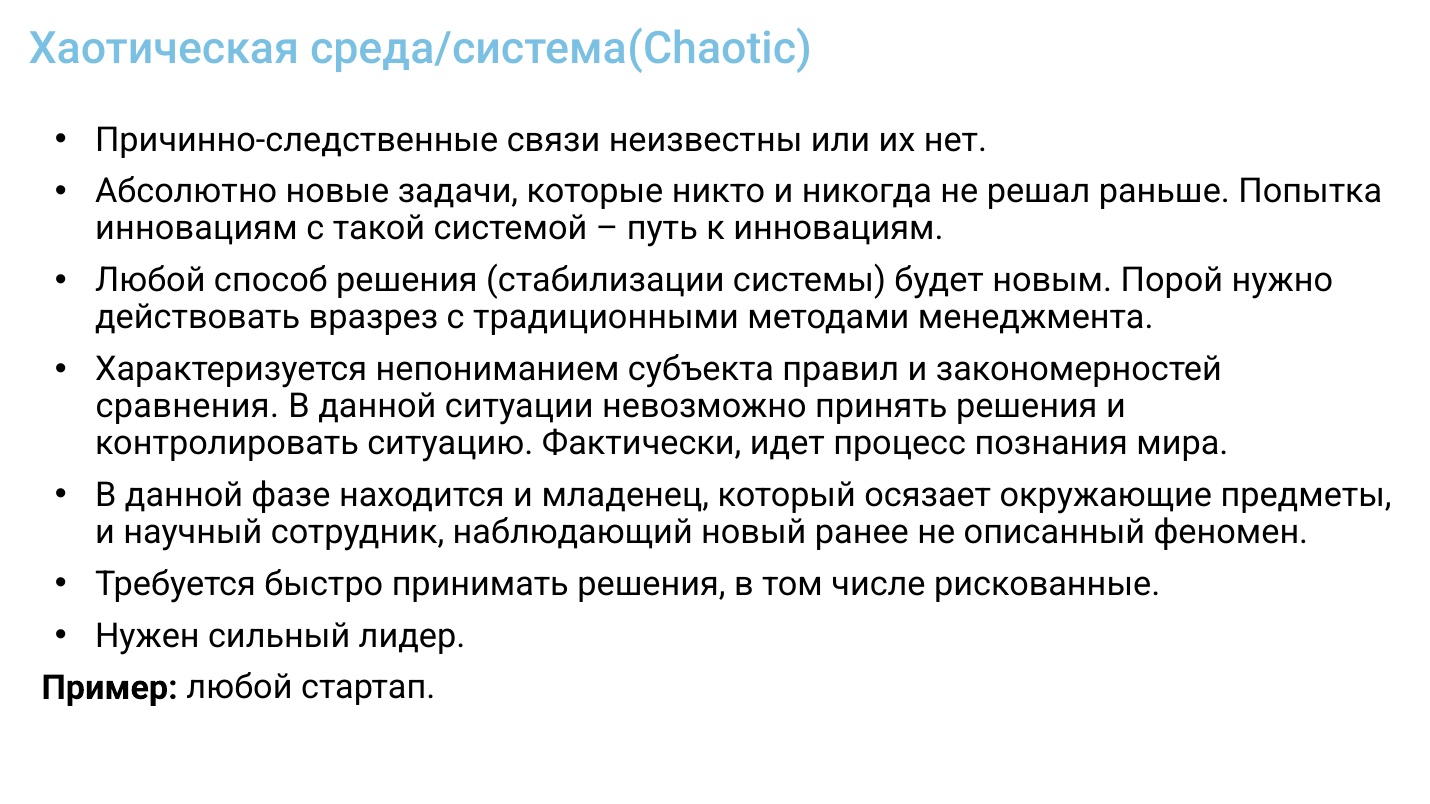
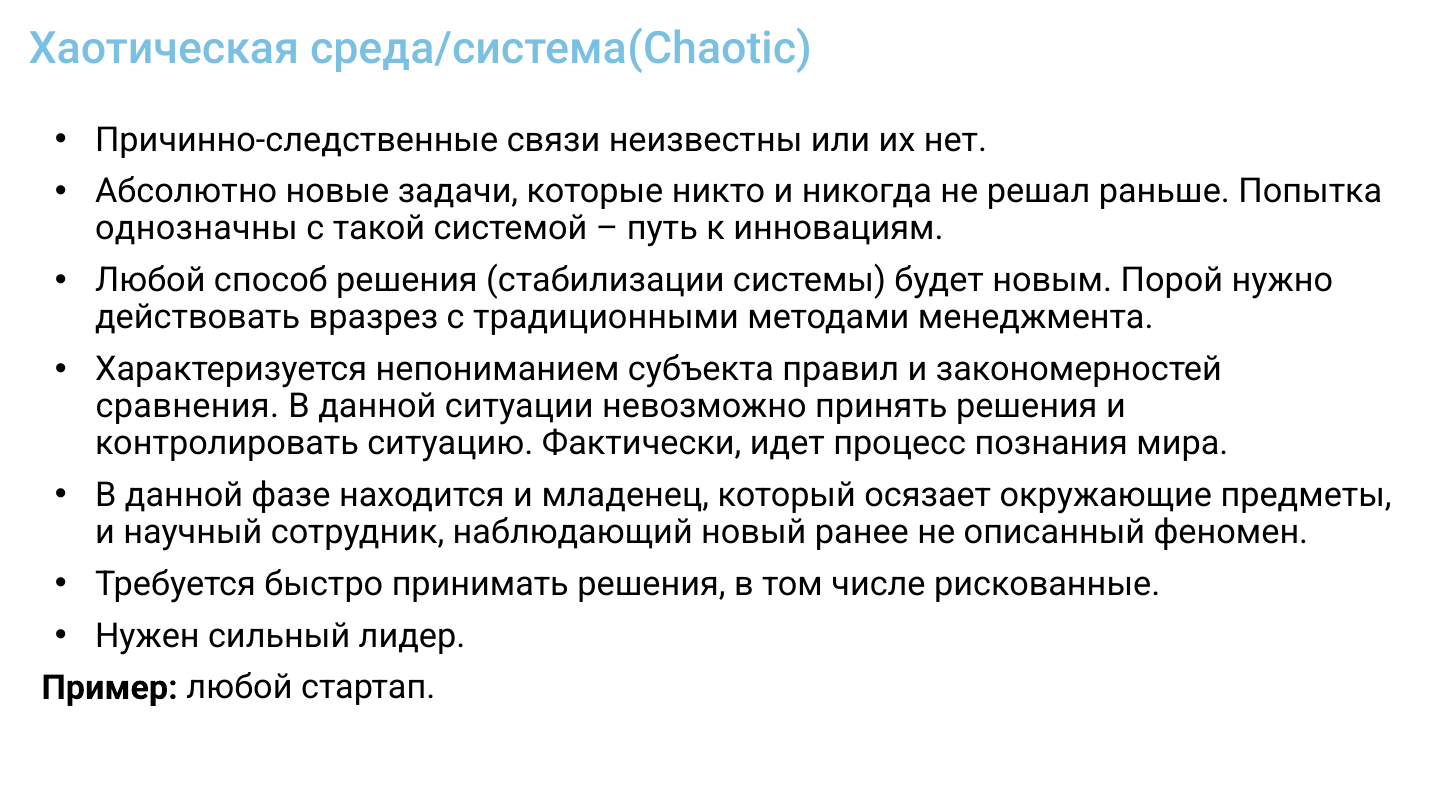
инновациям: инновациям -> однозначны (196, 229)
